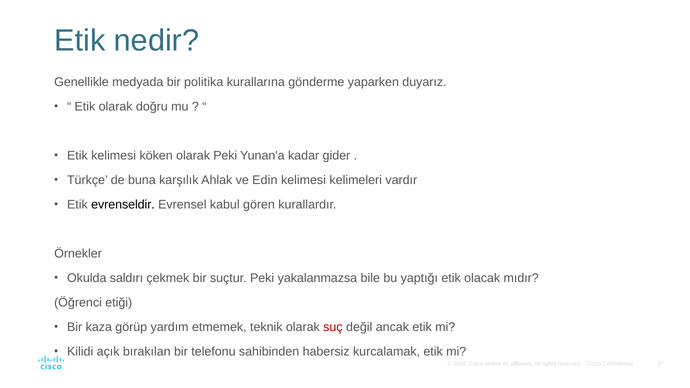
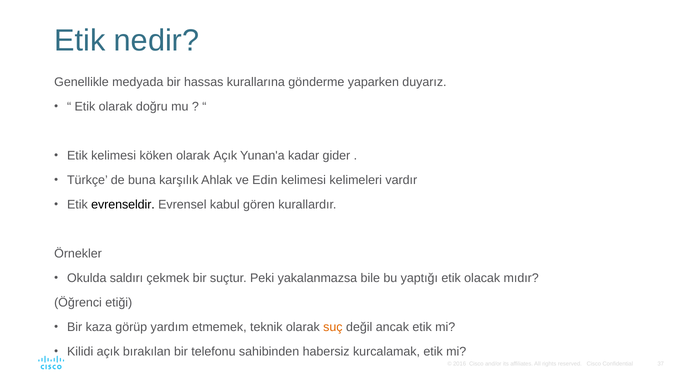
politika: politika -> hassas (204, 82)
olarak Peki: Peki -> Açık (225, 156)
suç colour: red -> orange (333, 327)
